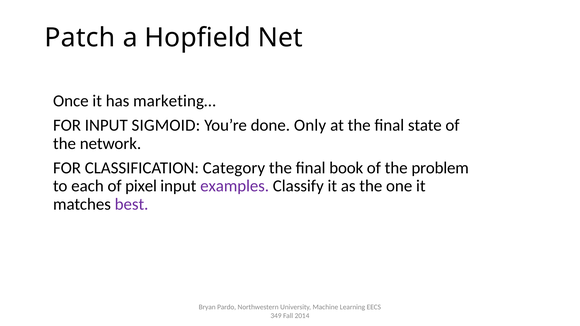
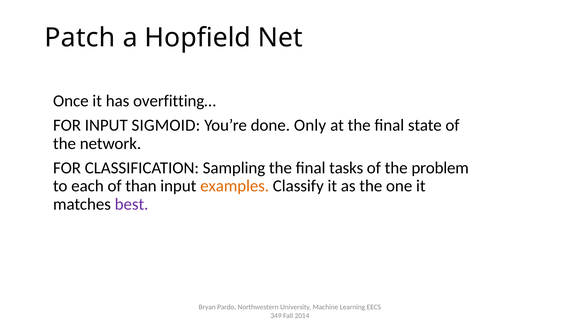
marketing…: marketing… -> overfitting… (175, 101)
Category: Category -> Sampling (234, 168)
book: book -> tasks (346, 168)
pixel: pixel -> than (141, 186)
examples colour: purple -> orange (235, 186)
